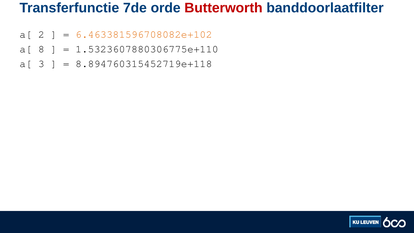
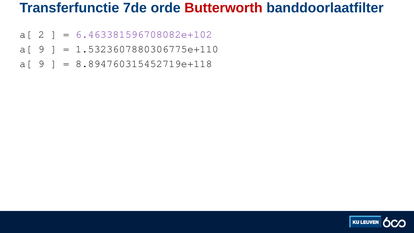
6.463381596708082e+102 colour: orange -> purple (144, 34)
8: 8 -> 9 (41, 49)
3: 3 -> 9 (41, 64)
